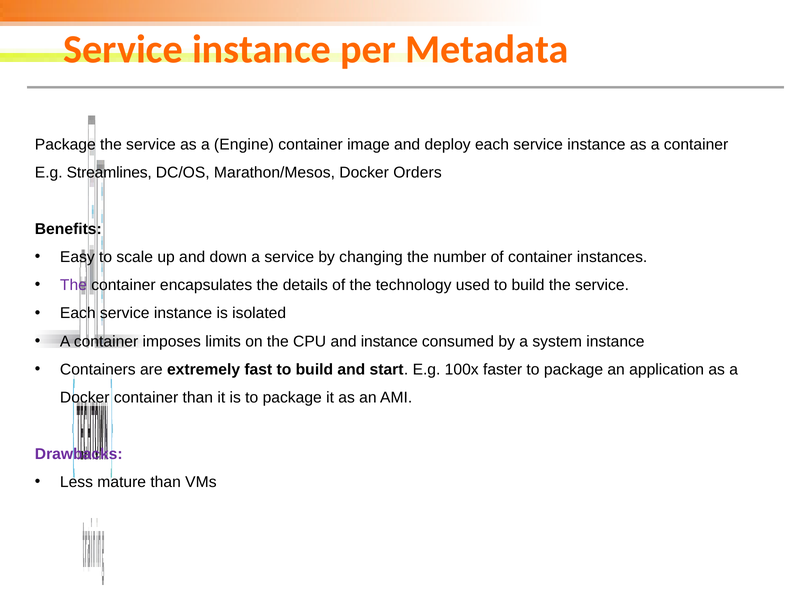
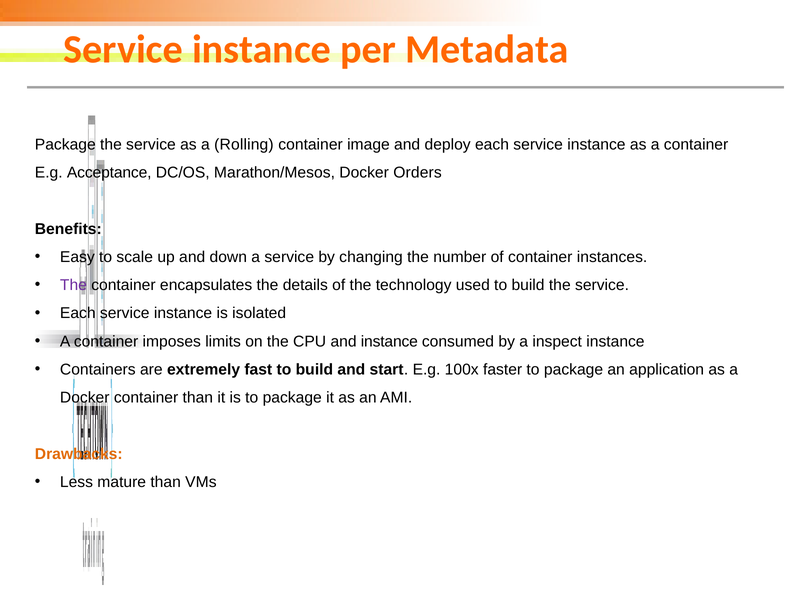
Engine: Engine -> Rolling (244, 144)
Streamlines: Streamlines -> Acceptance (109, 173)
system: system -> inspect (557, 341)
Drawbacks colour: purple -> orange (79, 454)
